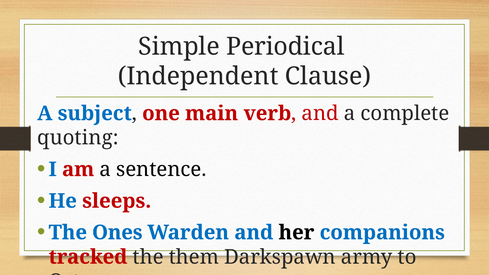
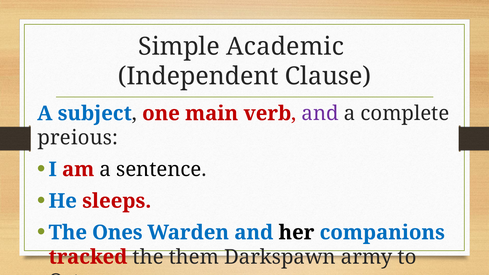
Periodical: Periodical -> Academic (285, 46)
and colour: red -> purple (320, 113)
quoting: quoting -> preious (78, 138)
